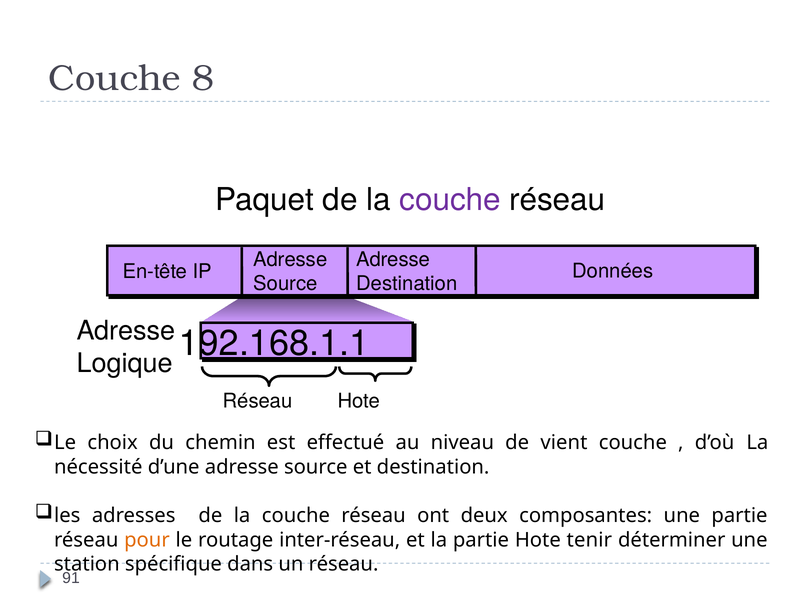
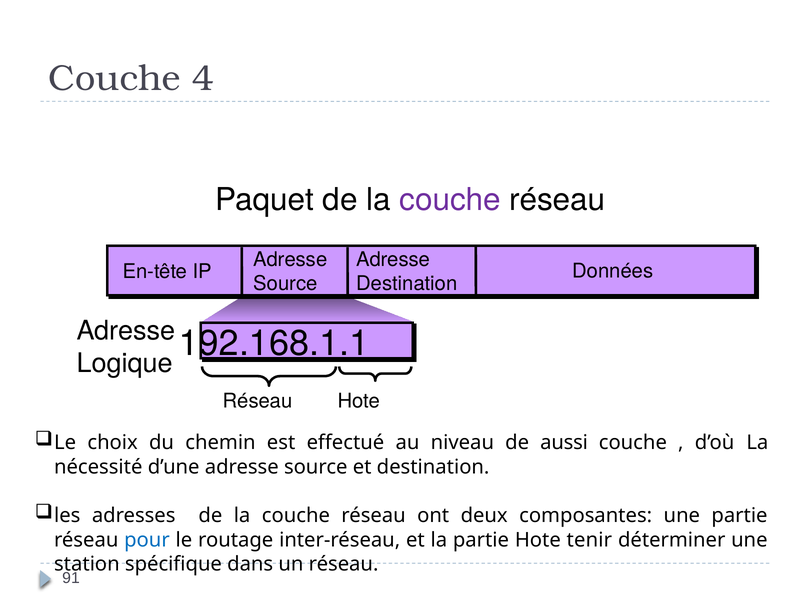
8: 8 -> 4 (203, 78)
vient: vient -> aussi (564, 442)
pour colour: orange -> blue (147, 539)
